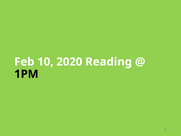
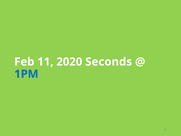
10: 10 -> 11 (45, 62)
Reading: Reading -> Seconds (109, 62)
1PM colour: black -> blue (26, 74)
